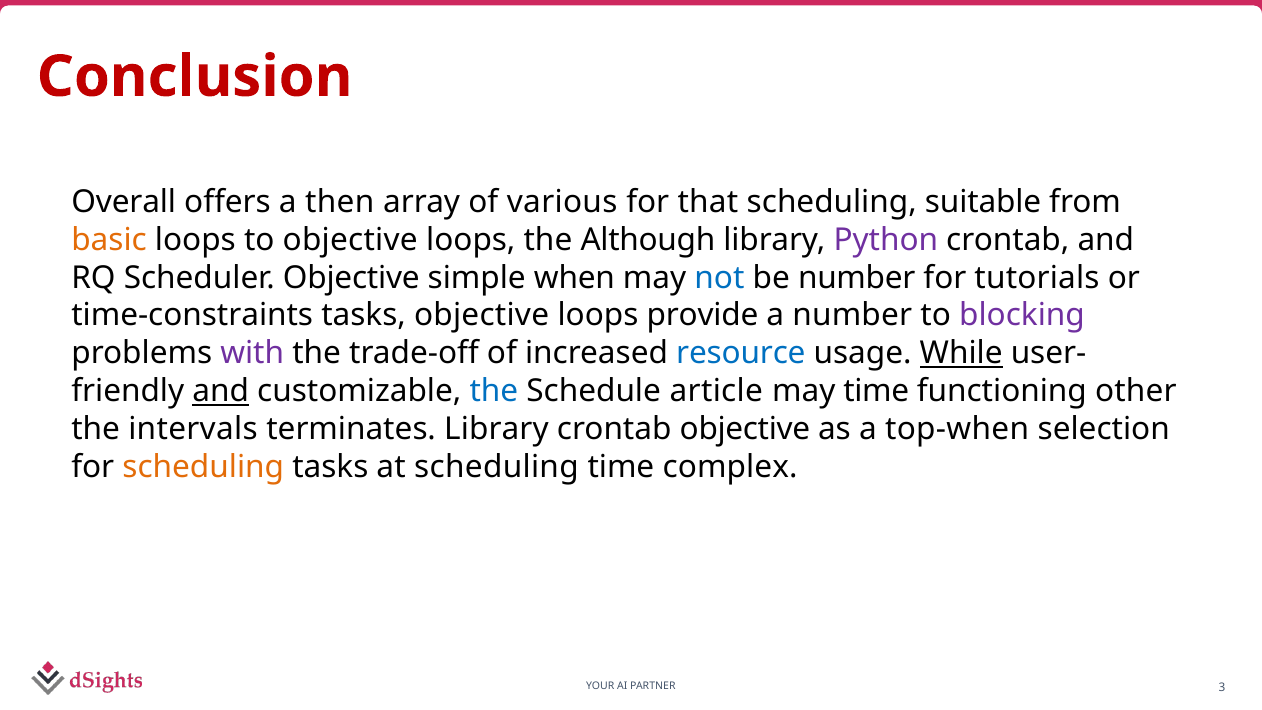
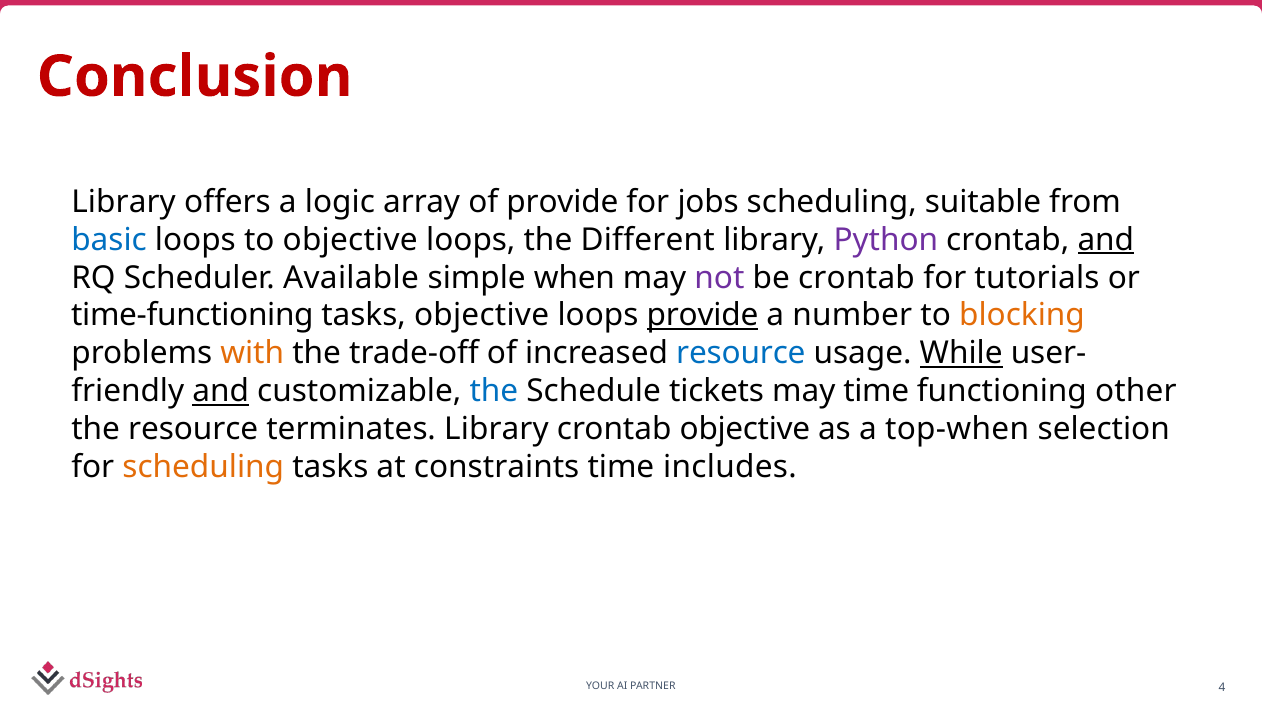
Overall: Overall -> Library (124, 202)
then: then -> logic (340, 202)
of various: various -> provide (562, 202)
that: that -> jobs (708, 202)
basic colour: orange -> blue (109, 240)
Although: Although -> Different (648, 240)
and underline: none -> present (1106, 240)
Scheduler Objective: Objective -> Available (351, 278)
not colour: blue -> purple (719, 278)
be number: number -> crontab (856, 278)
time-constraints: time-constraints -> time-functioning (192, 315)
provide underline: none -> present (703, 315)
blocking colour: purple -> orange (1022, 315)
with colour: purple -> orange (252, 353)
article: article -> tickets (717, 391)
the intervals: intervals -> resource (193, 429)
at scheduling: scheduling -> constraints (497, 467)
complex: complex -> includes (730, 467)
3: 3 -> 4 (1222, 687)
